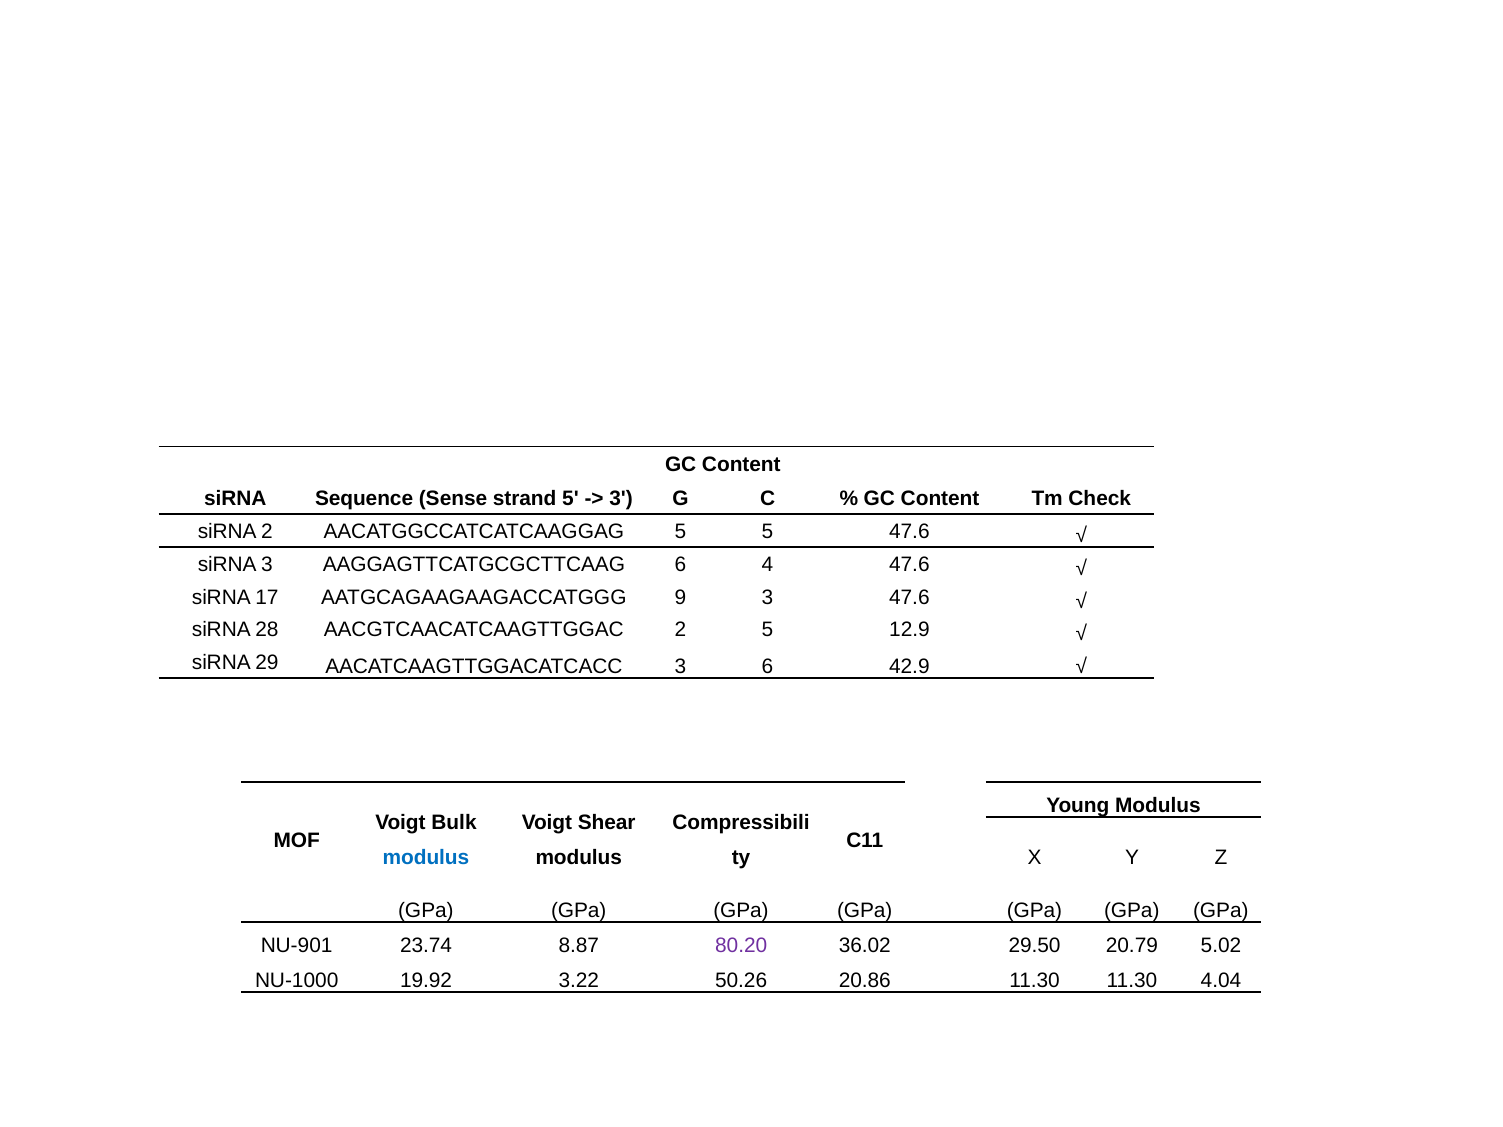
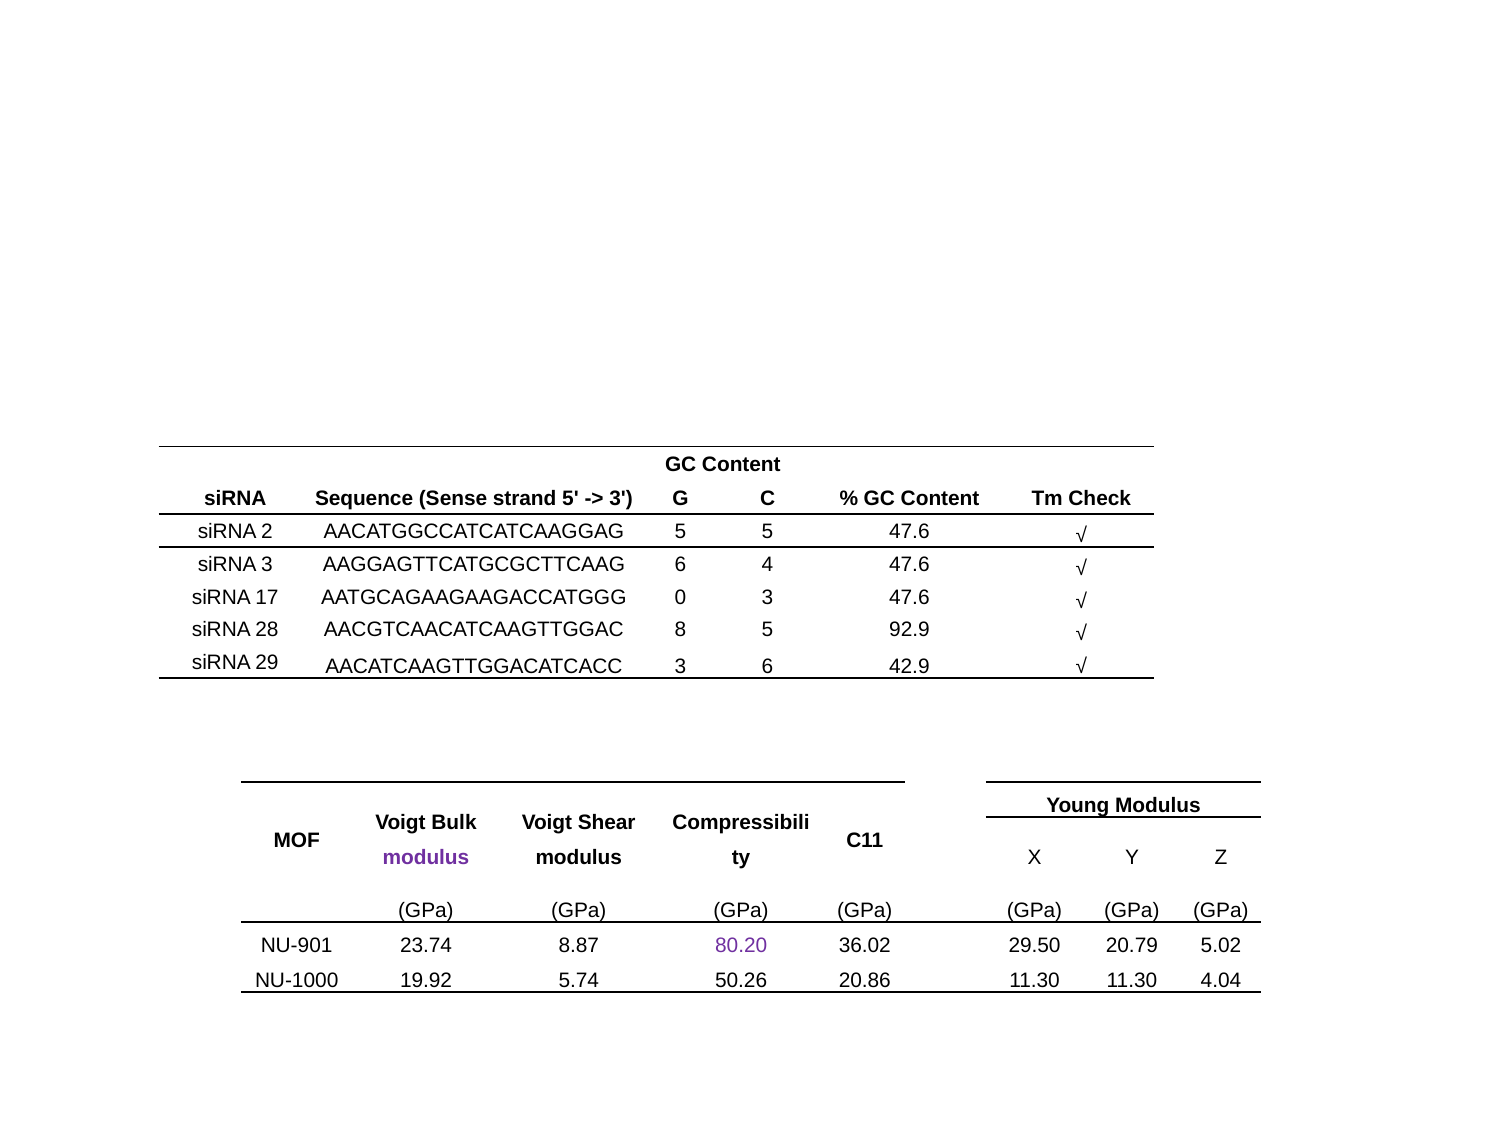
9: 9 -> 0 (680, 597)
AACGTCAACATCAAGTTGGAC 2: 2 -> 8 (680, 630)
12.9: 12.9 -> 92.9 (909, 630)
modulus colour: blue -> purple (426, 858)
3.22: 3.22 -> 5.74 (579, 981)
